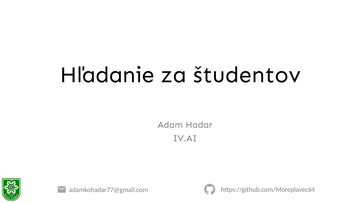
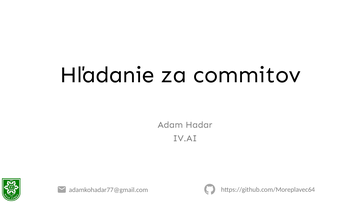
študentov: študentov -> commitov (247, 75)
